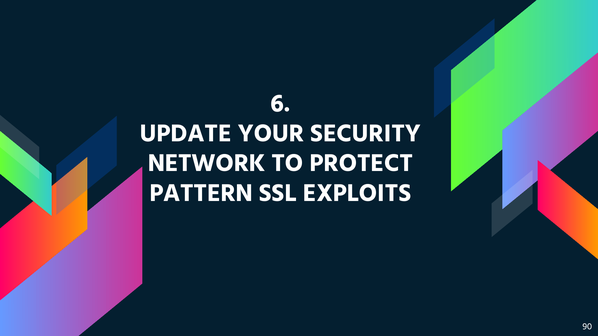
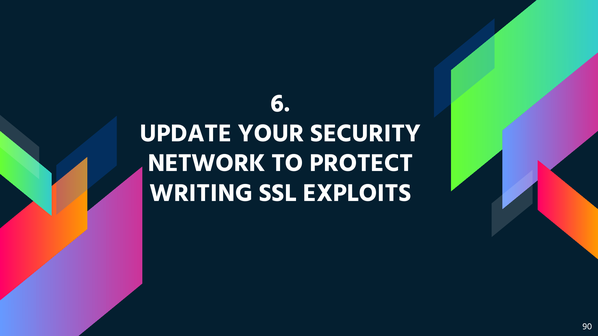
PATTERN: PATTERN -> WRITING (201, 193)
